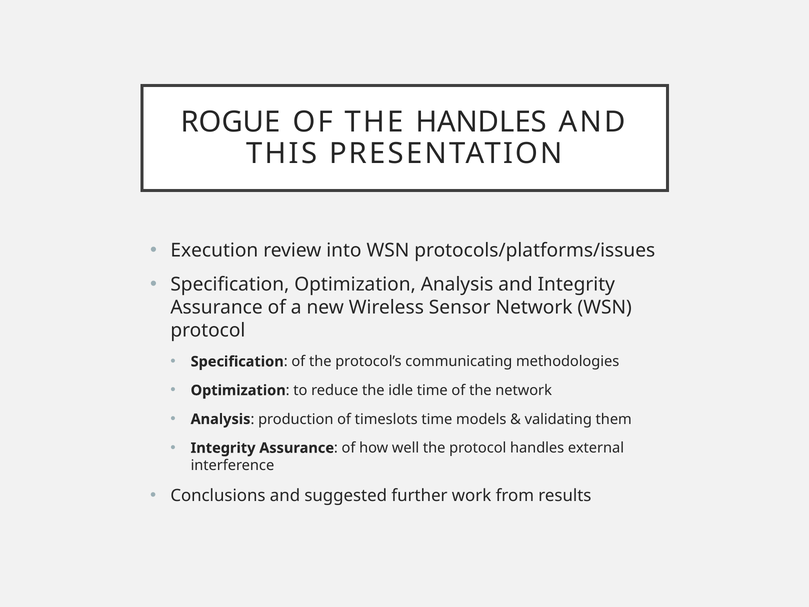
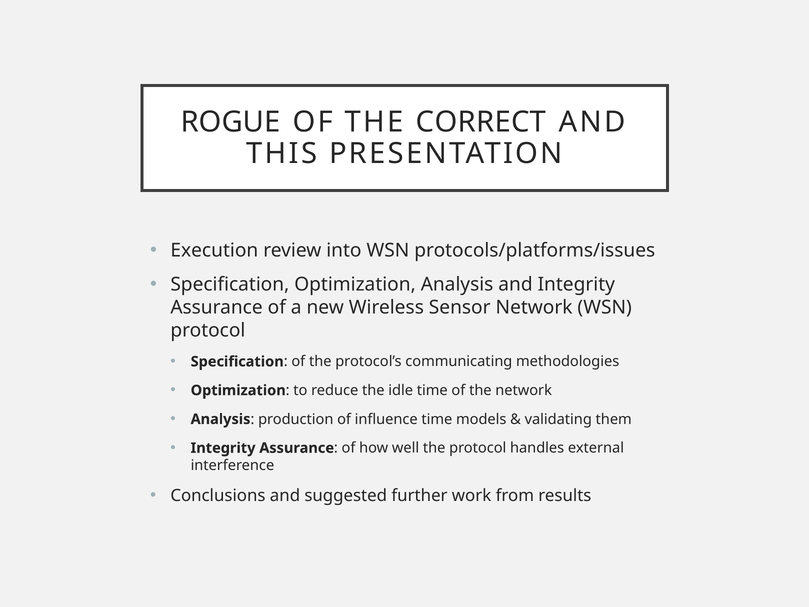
THE HANDLES: HANDLES -> CORRECT (481, 122)
timeslots: timeslots -> influence (386, 419)
